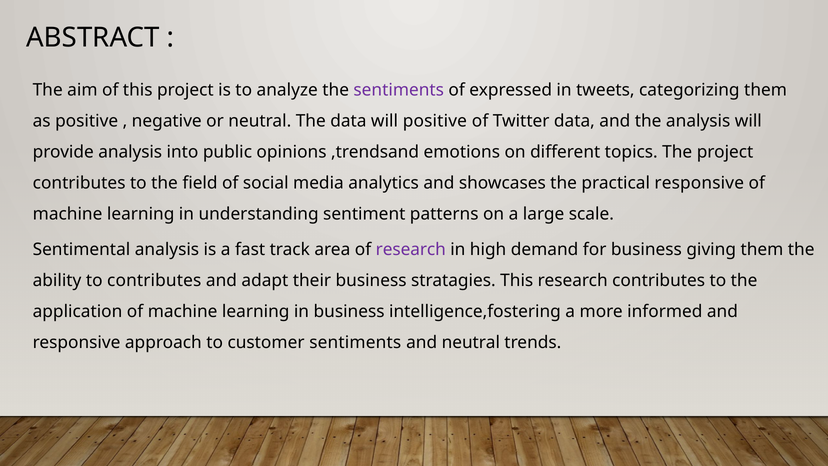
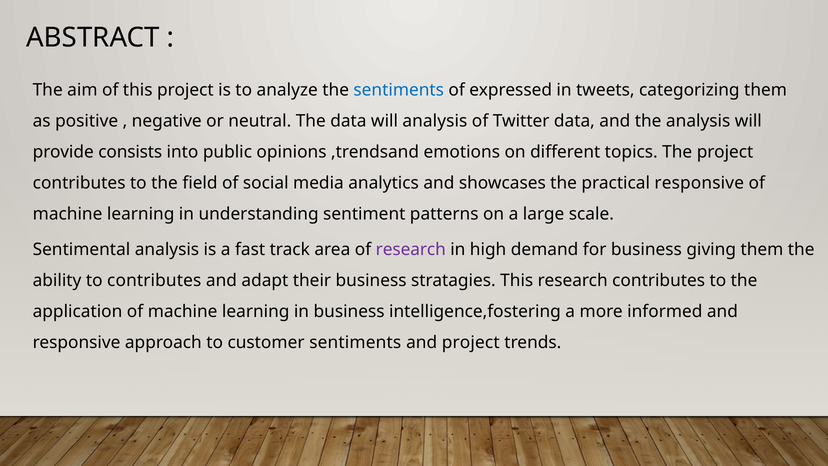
sentiments colour: purple -> blue (399, 90)
will positive: positive -> analysis (435, 121)
provide analysis: analysis -> consists (130, 152)
and neutral: neutral -> project (471, 342)
